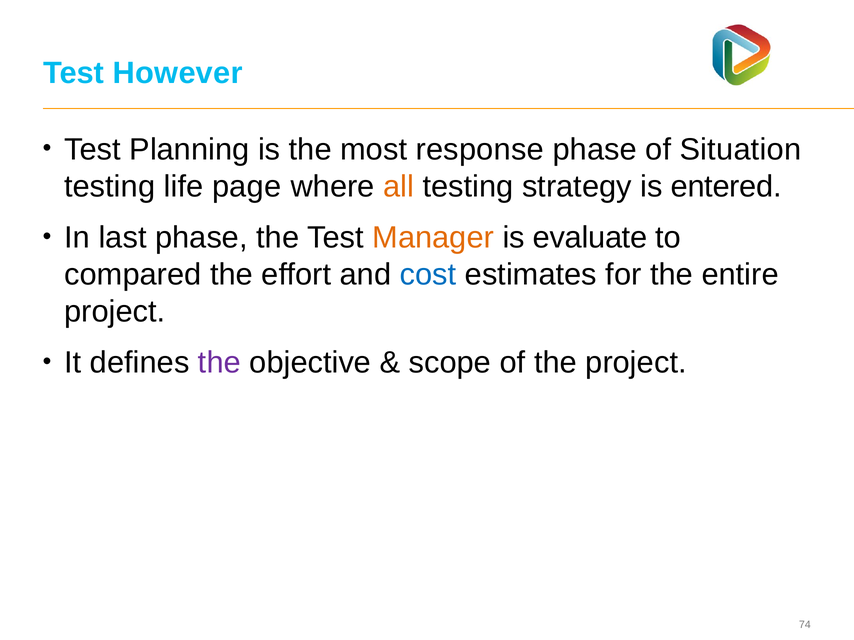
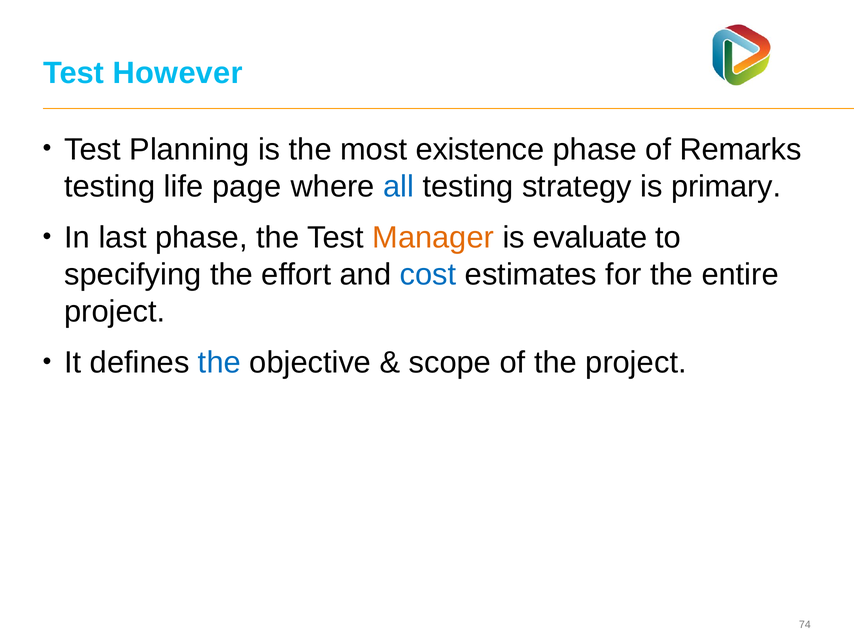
response: response -> existence (480, 150)
Situation: Situation -> Remarks (741, 150)
all colour: orange -> blue (399, 187)
entered: entered -> primary (726, 187)
compared: compared -> specifying (133, 275)
the colour: purple -> blue (219, 363)
